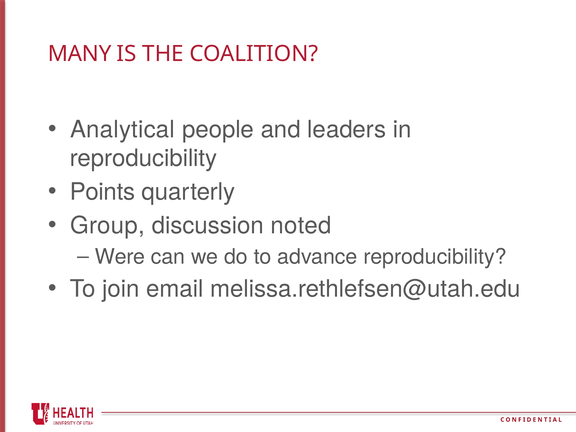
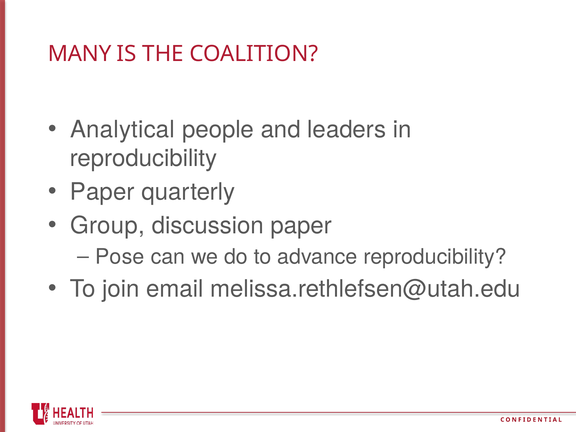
Points: Points -> Paper (102, 192)
discussion noted: noted -> paper (301, 225)
Were: Were -> Pose (120, 257)
